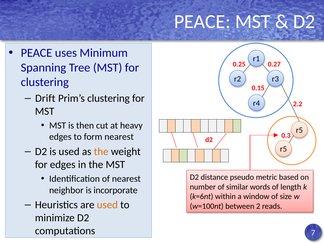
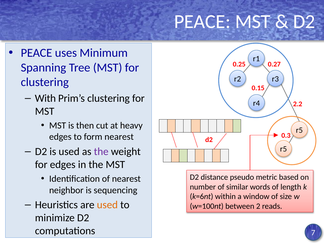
Drift: Drift -> With (45, 98)
the colour: orange -> purple (101, 152)
incorporate: incorporate -> sequencing (116, 190)
